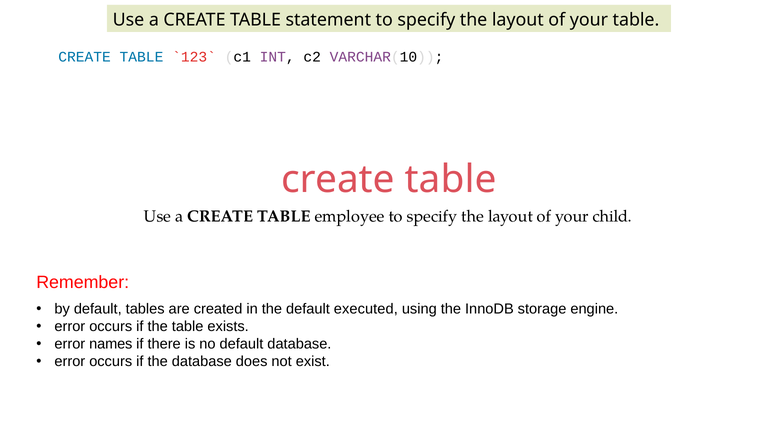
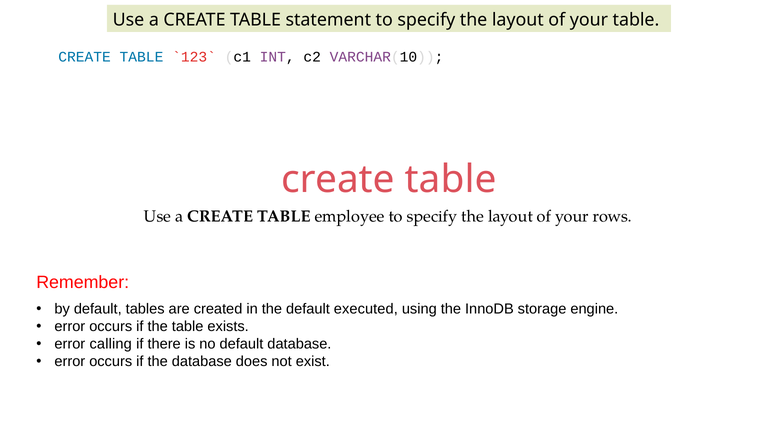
child: child -> rows (612, 217)
names: names -> calling (111, 345)
